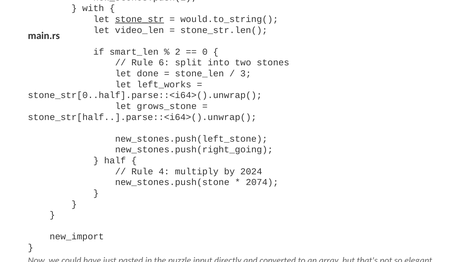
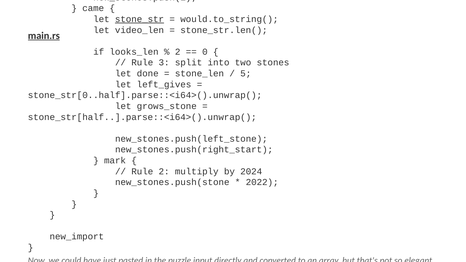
with: with -> came (93, 8)
main.rs underline: none -> present (44, 36)
smart_len: smart_len -> looks_len (134, 52)
6: 6 -> 3 (164, 63)
3: 3 -> 5 (246, 74)
left_works: left_works -> left_gives (164, 84)
new_stones.push(right_going: new_stones.push(right_going -> new_stones.push(right_start (194, 150)
half: half -> mark (115, 161)
Rule 4: 4 -> 2 (164, 171)
2074: 2074 -> 2022 (262, 182)
